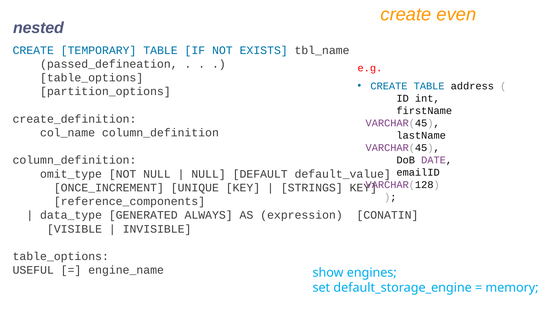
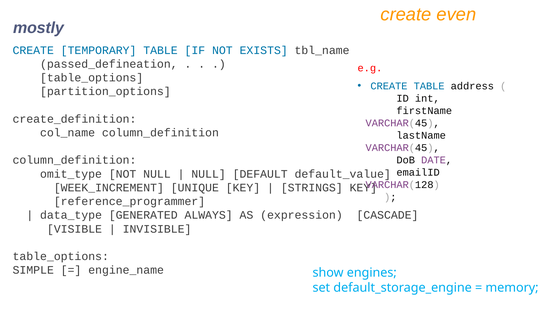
nested: nested -> mostly (38, 28)
ONCE_INCREMENT: ONCE_INCREMENT -> WEEK_INCREMENT (109, 188)
reference_components: reference_components -> reference_programmer (129, 201)
CONATIN: CONATIN -> CASCADE (387, 215)
USEFUL: USEFUL -> SIMPLE (33, 270)
